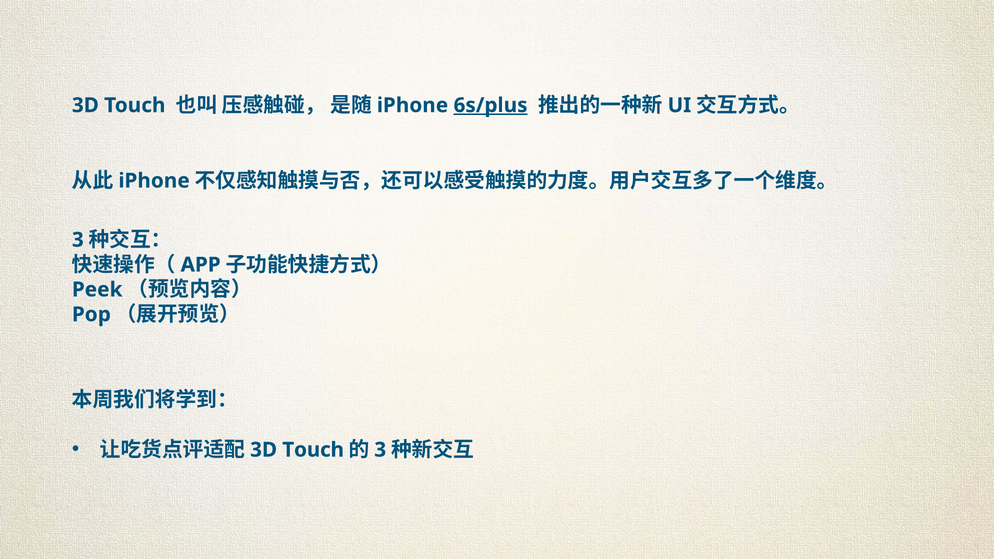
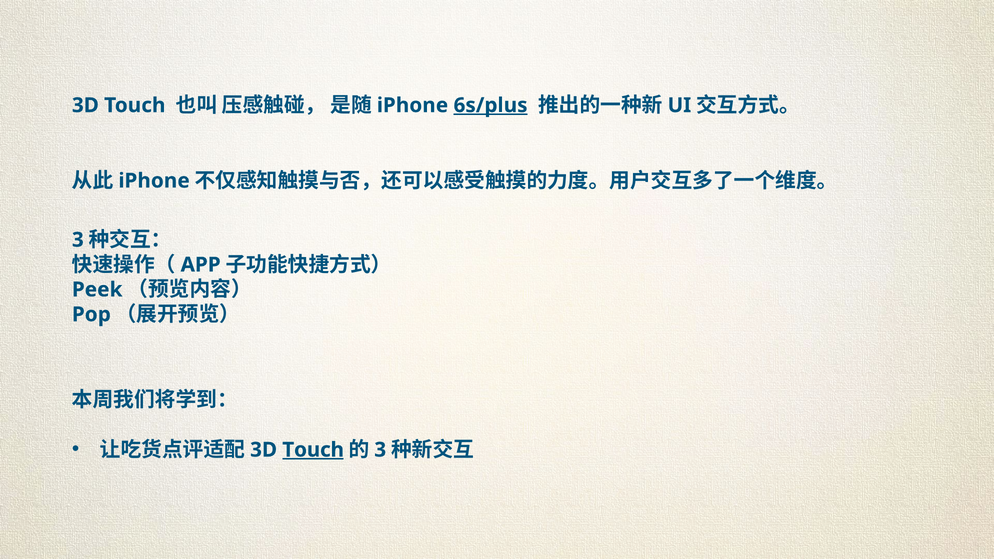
Touch underline: none -> present (313, 450)
